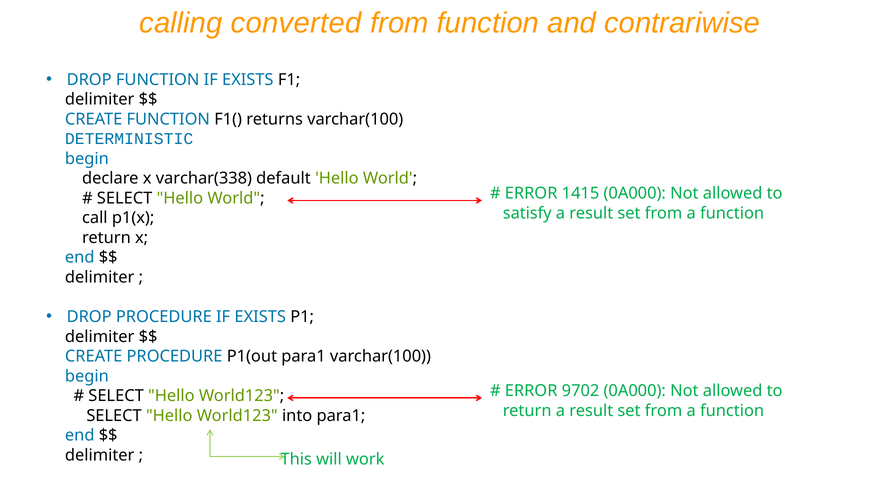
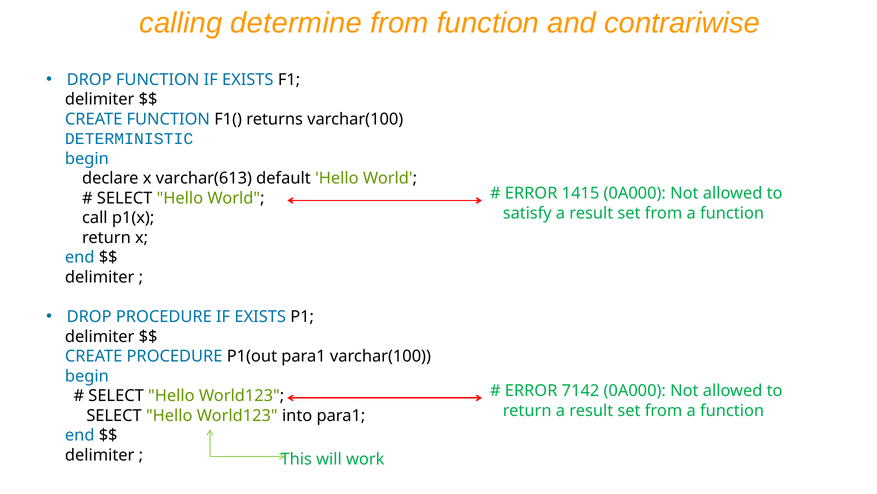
converted: converted -> determine (296, 23)
varchar(338: varchar(338 -> varchar(613 (204, 178)
9702: 9702 -> 7142 (581, 390)
